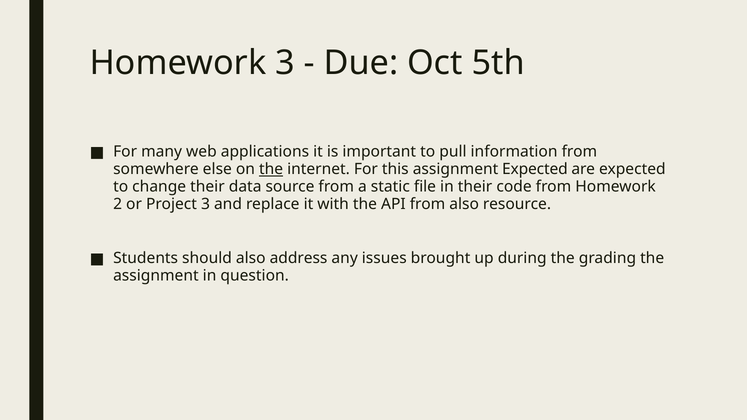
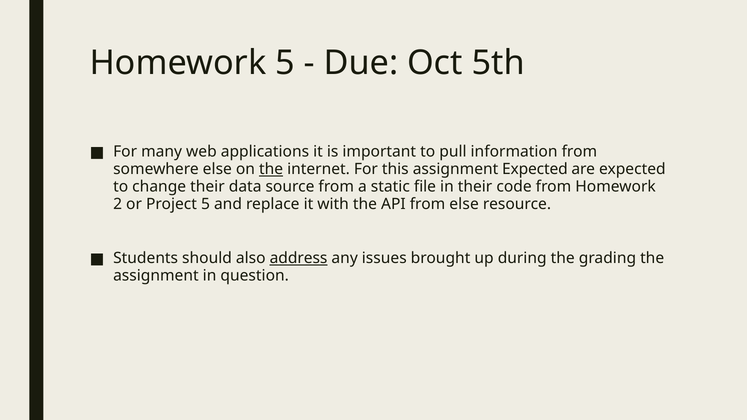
Homework 3: 3 -> 5 (285, 63)
Project 3: 3 -> 5 (205, 204)
from also: also -> else (464, 204)
address underline: none -> present (299, 258)
